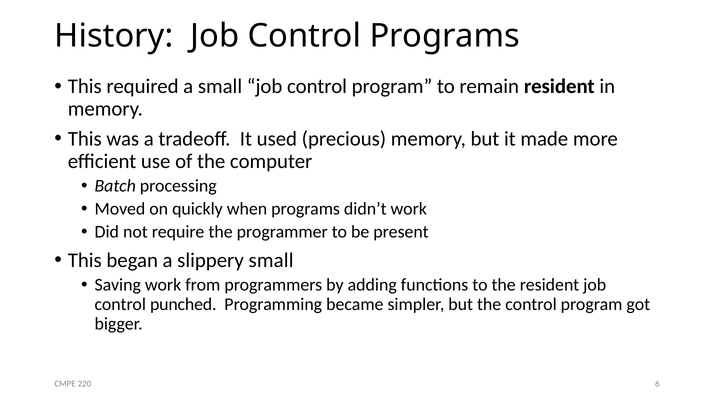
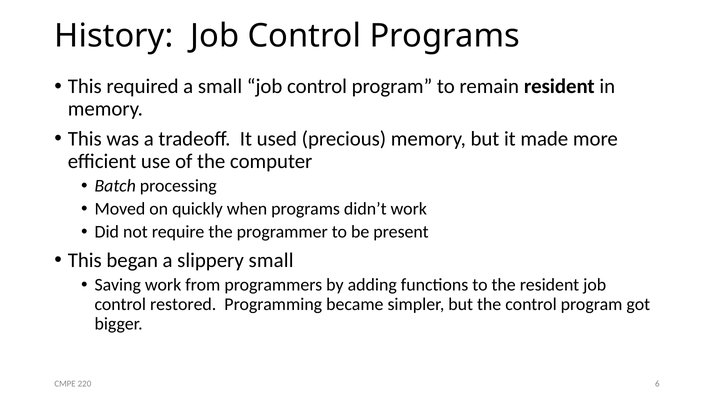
punched: punched -> restored (183, 304)
